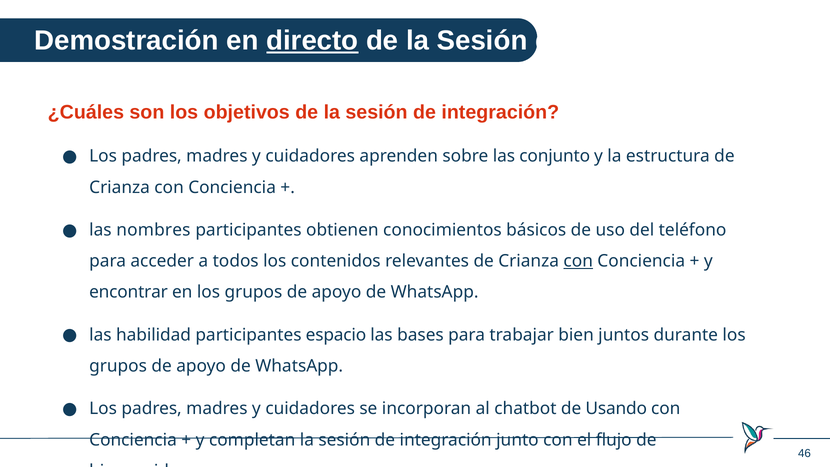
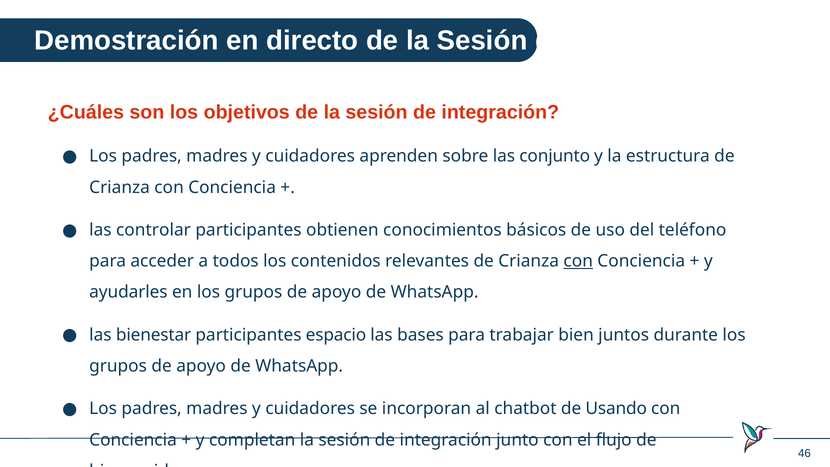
directo underline: present -> none (312, 41)
nombres: nombres -> controlar (153, 230)
encontrar: encontrar -> ayudarles (128, 292)
habilidad: habilidad -> bienestar (154, 335)
